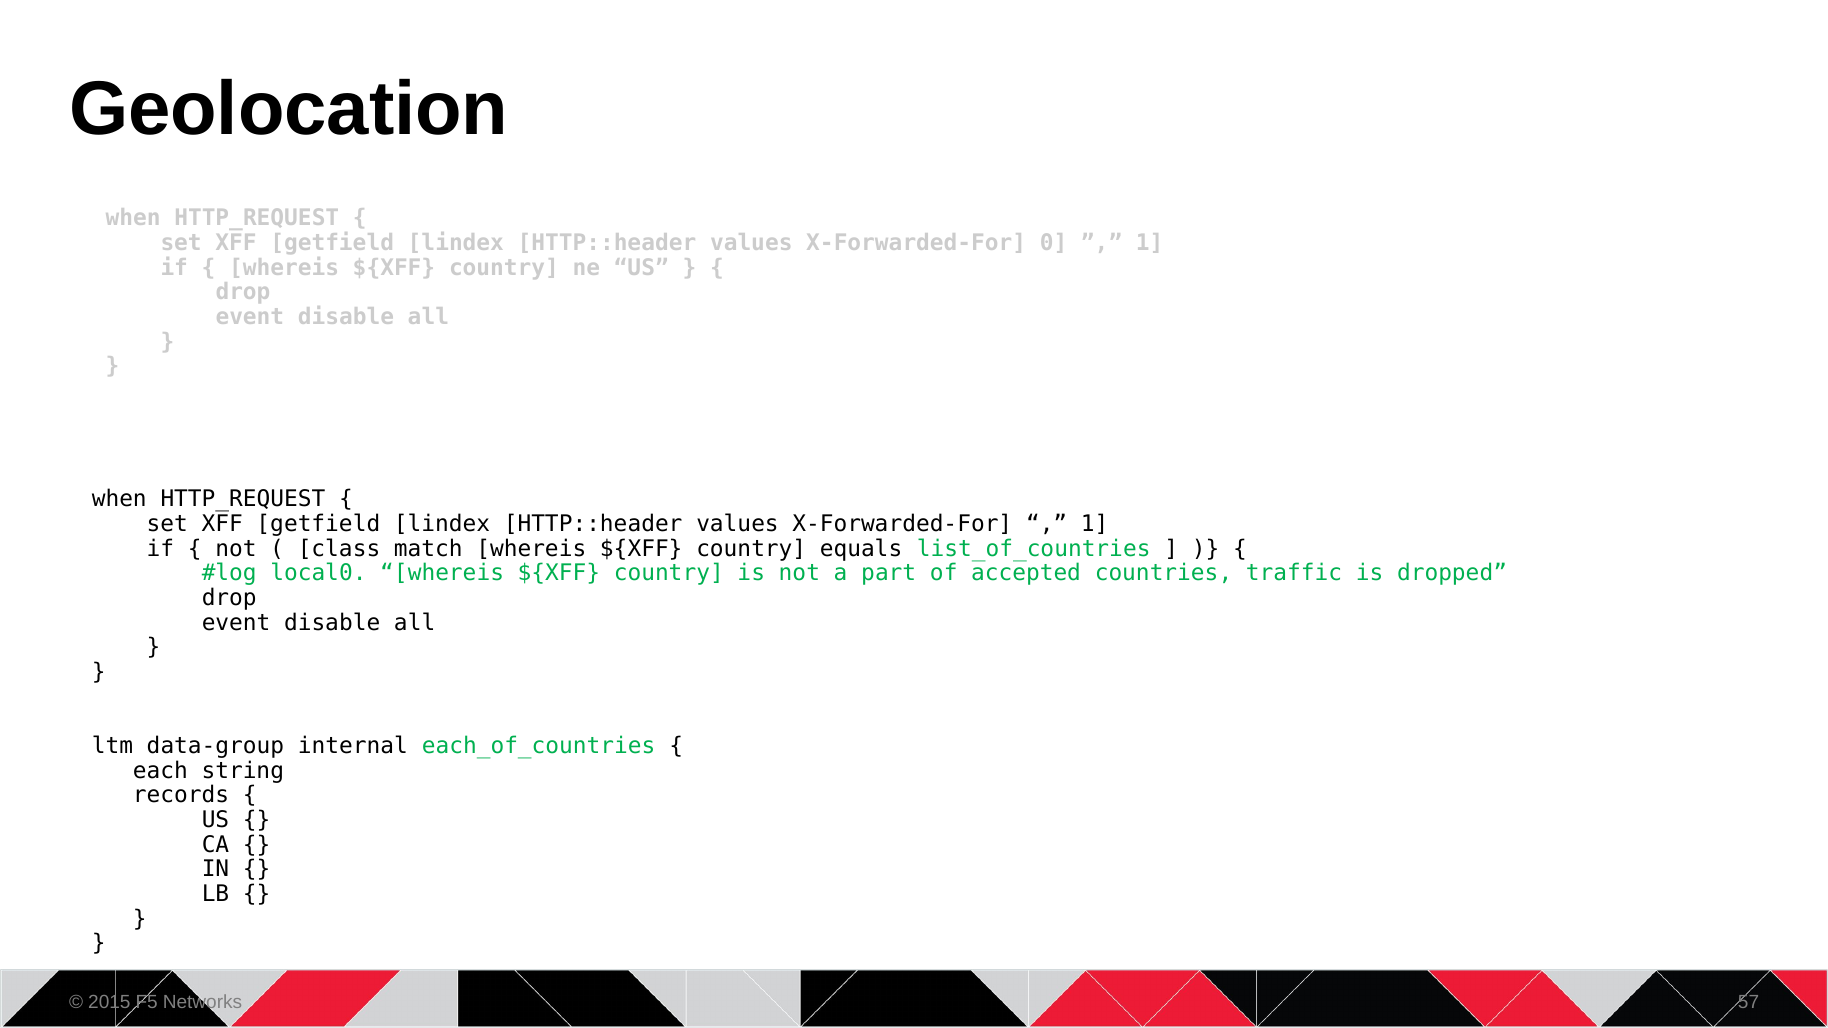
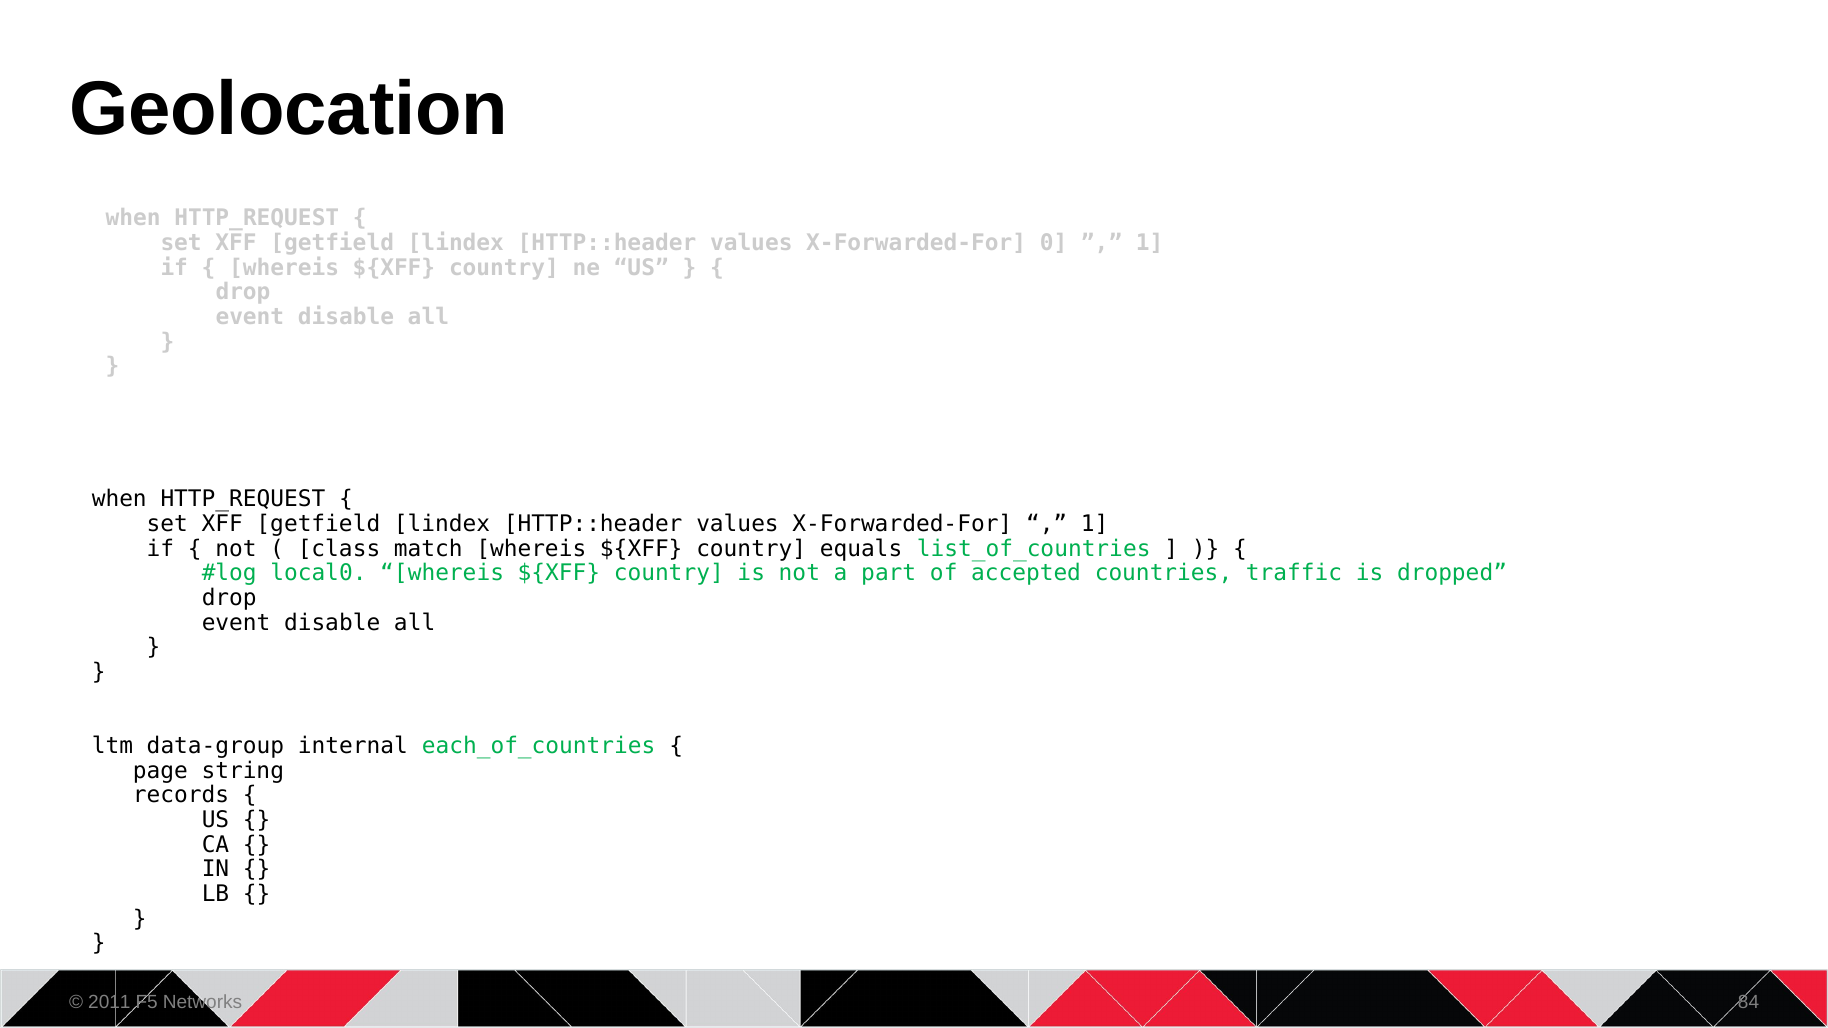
each: each -> page (160, 771)
2015: 2015 -> 2011 (109, 1002)
57: 57 -> 84 (1749, 1002)
